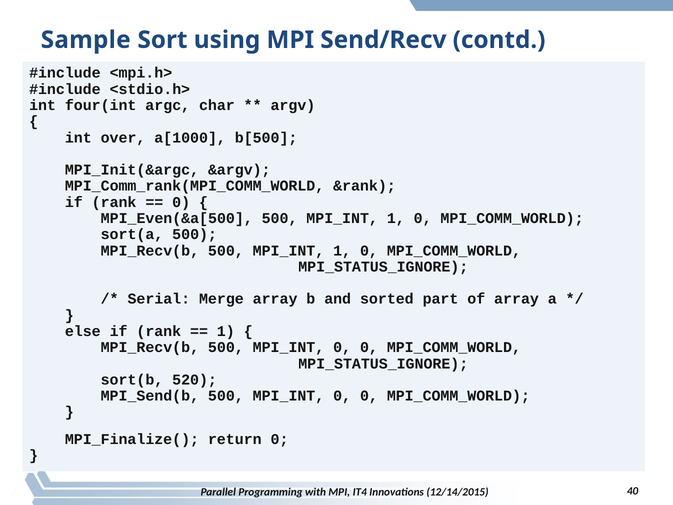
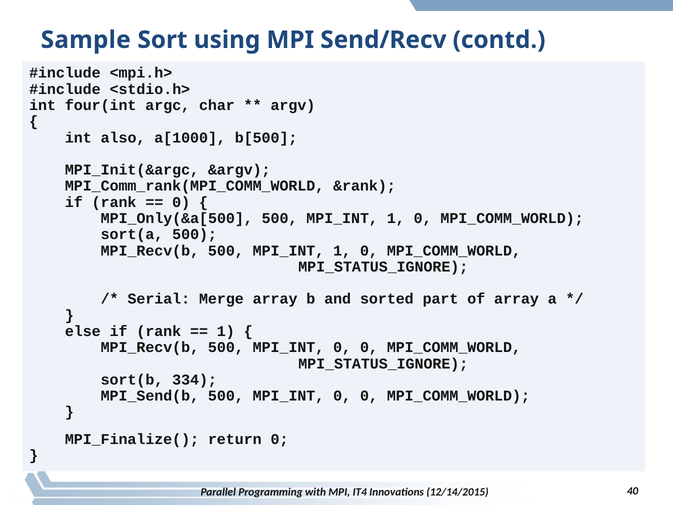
over: over -> also (123, 138)
MPI_Even(&a[500: MPI_Even(&a[500 -> MPI_Only(&a[500 (177, 218)
520: 520 -> 334 (195, 380)
